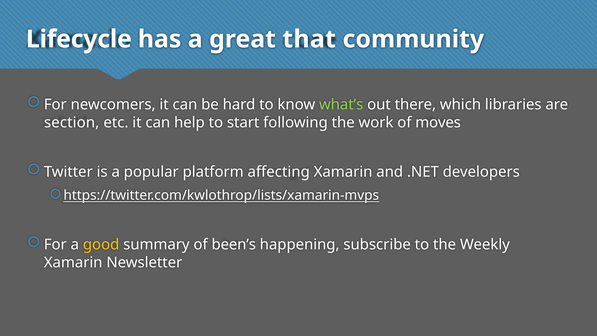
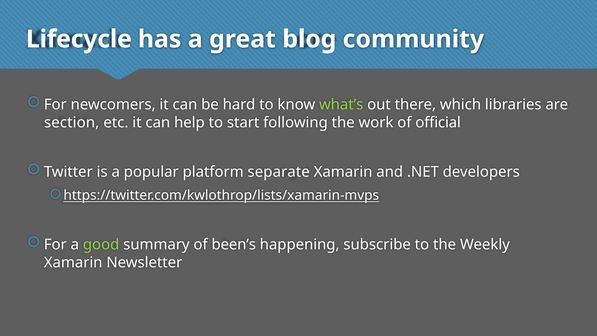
that: that -> blog (309, 39)
moves: moves -> official (438, 123)
affecting: affecting -> separate (279, 172)
good colour: yellow -> light green (101, 244)
